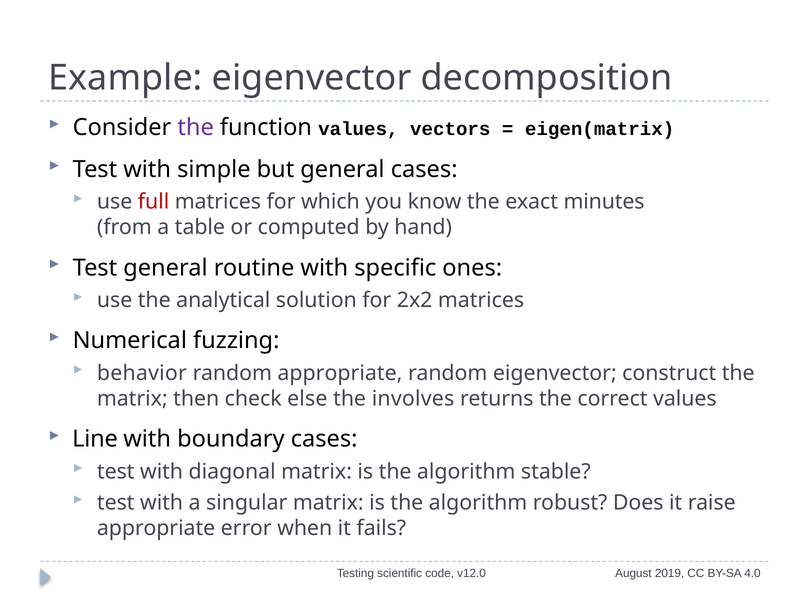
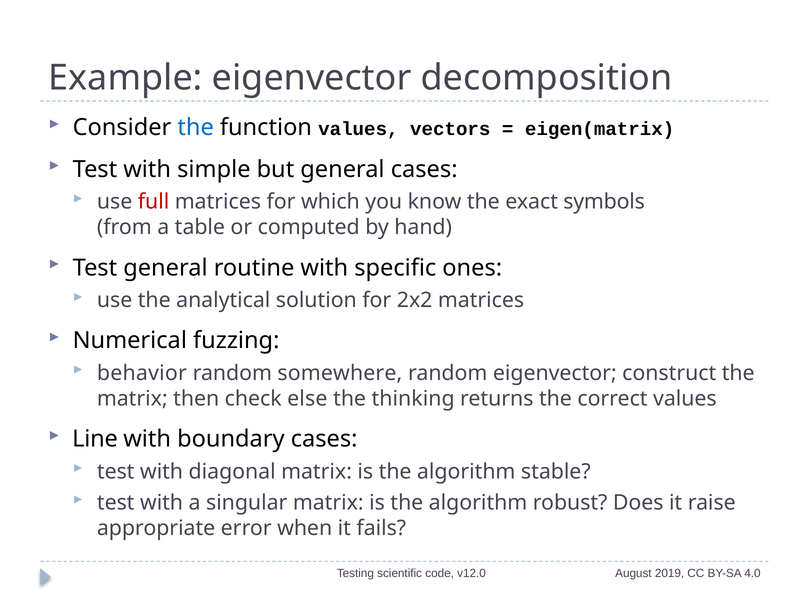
the colour: purple -> blue (196, 128)
minutes: minutes -> symbols (604, 202)
random appropriate: appropriate -> somewhere (340, 373)
involves: involves -> thinking (413, 399)
